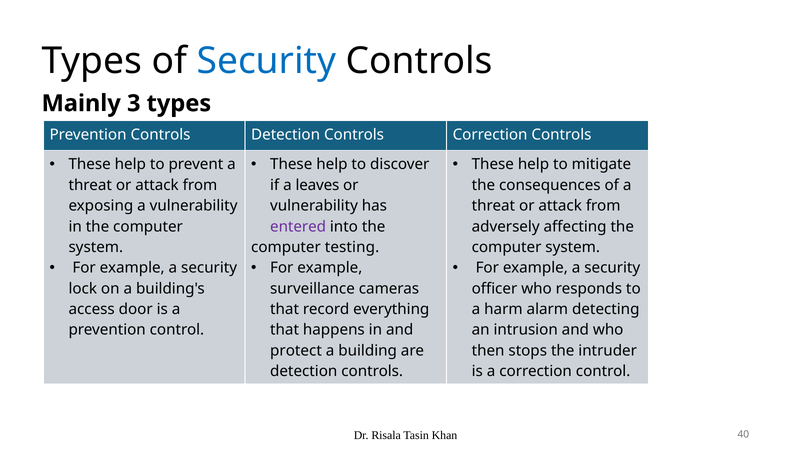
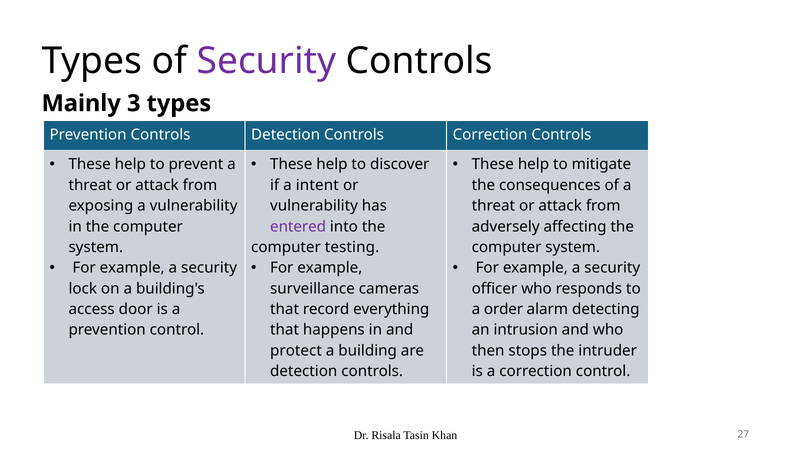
Security colour: blue -> purple (266, 61)
leaves: leaves -> intent (317, 185)
harm: harm -> order (504, 309)
40: 40 -> 27 (743, 435)
